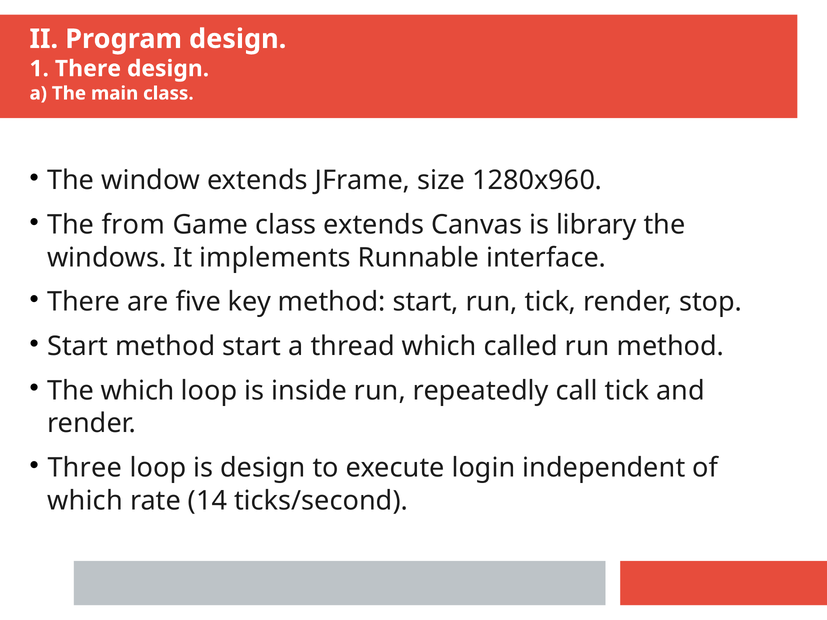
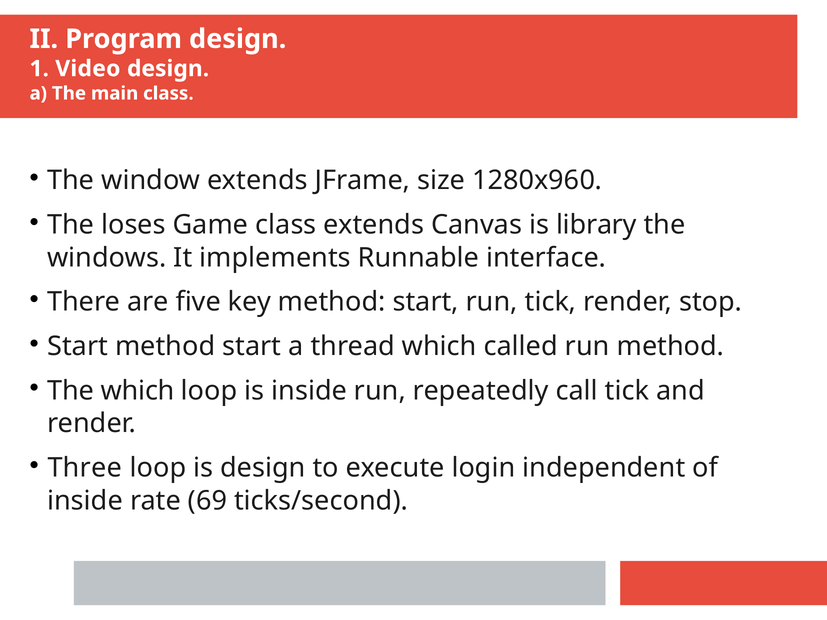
1 There: There -> Video (88, 69)
from: from -> loses (133, 225)
which: which -> inside (85, 501)
14: 14 -> 69 (208, 501)
